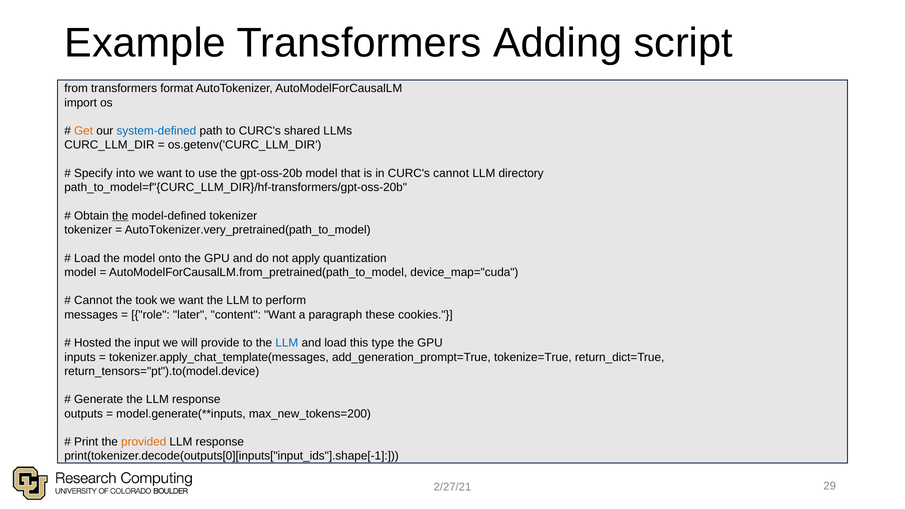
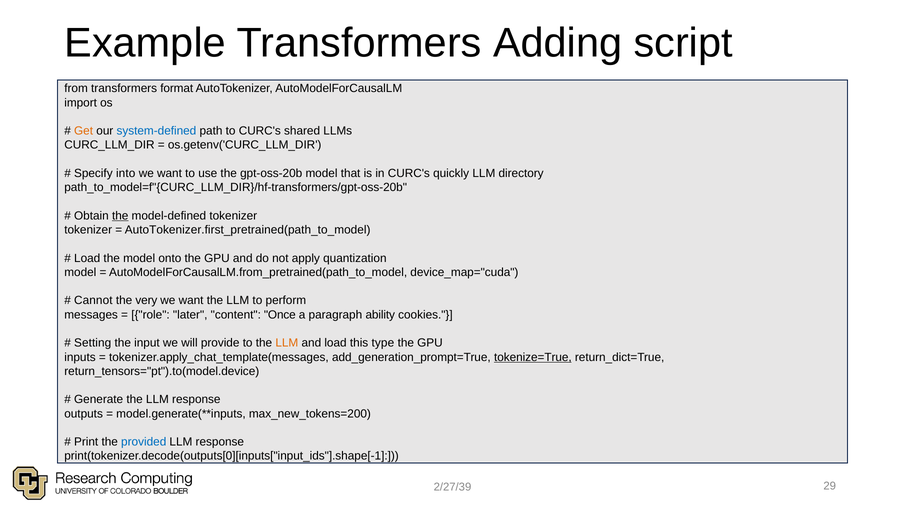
CURC's cannot: cannot -> quickly (451, 173)
AutoTokenizer.very_pretrained(path_to_model: AutoTokenizer.very_pretrained(path_to_model -> AutoTokenizer.first_pretrained(path_to_model (248, 230)
took: took -> very (146, 301)
content Want: Want -> Once (280, 315)
these: these -> ability (380, 315)
Hosted: Hosted -> Setting (93, 343)
LLM colour: blue -> orange (287, 343)
tokenize=True underline: none -> present (533, 357)
provided colour: orange -> blue (144, 442)
2/27/21: 2/27/21 -> 2/27/39 (452, 487)
